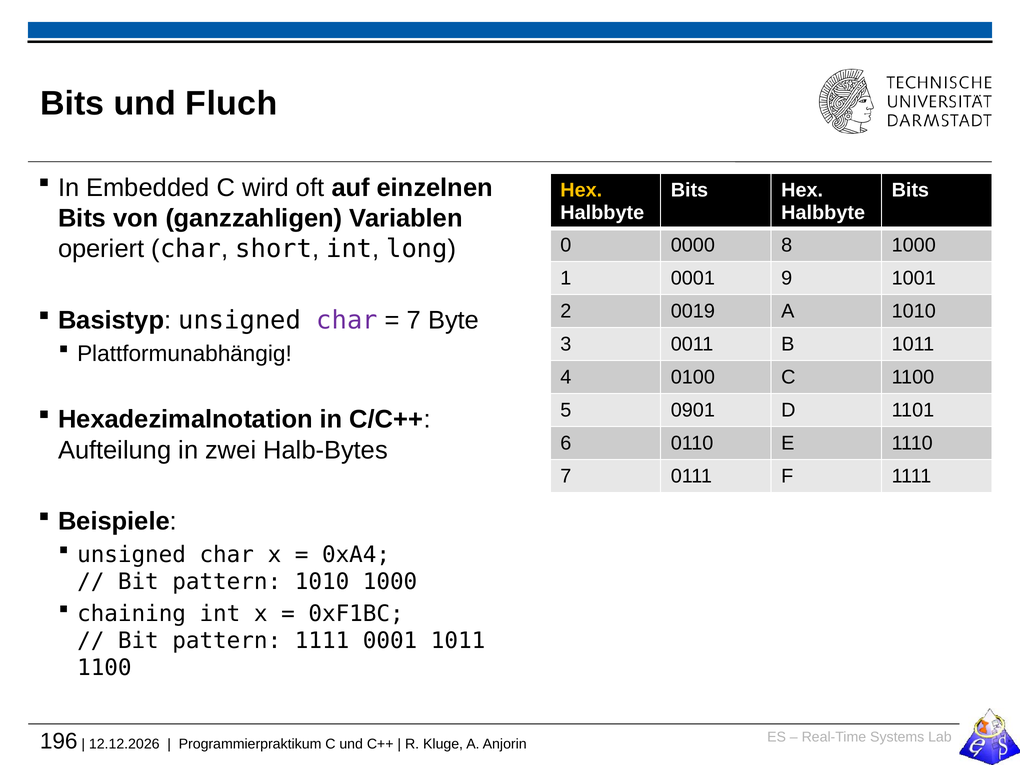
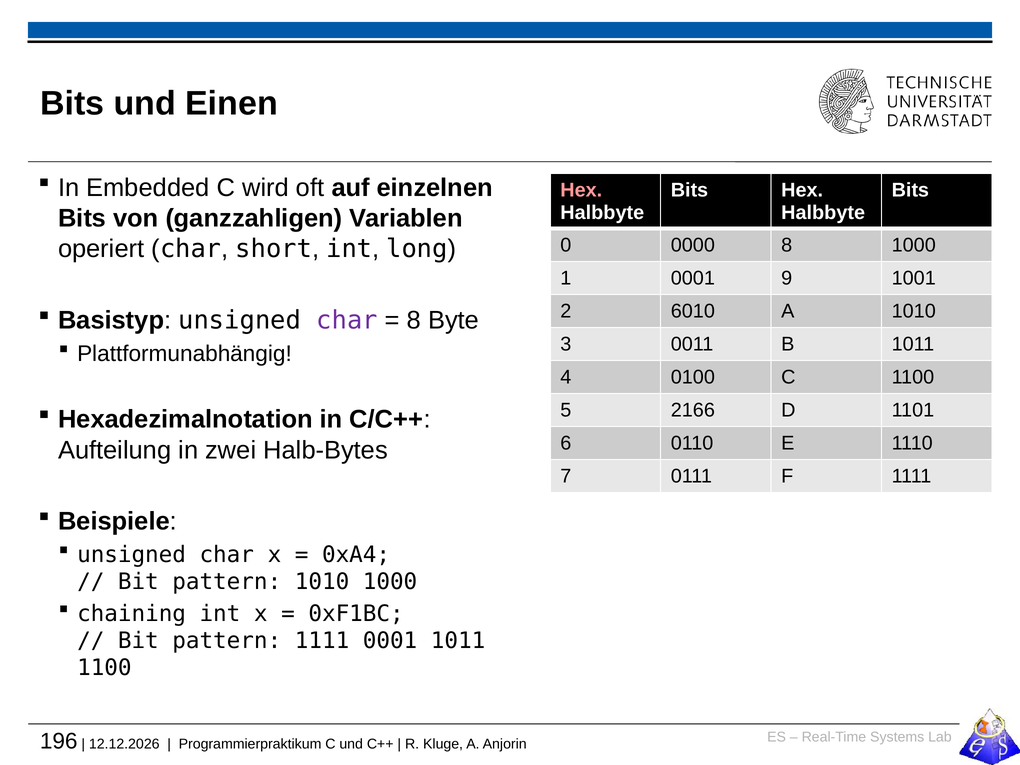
Fluch: Fluch -> Einen (232, 104)
Hex colour: yellow -> pink (581, 190)
0019: 0019 -> 6010 (693, 311)
7: 7 -> 8 (414, 320)
0901: 0901 -> 2166 (693, 410)
